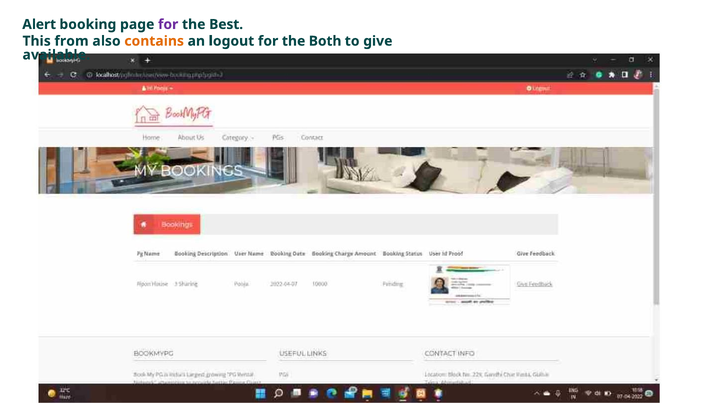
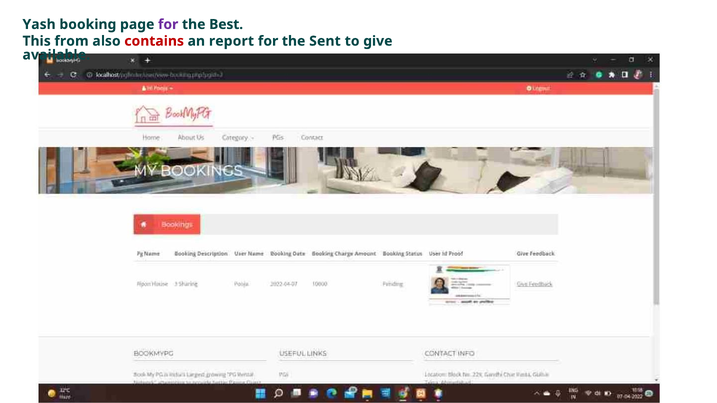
Alert: Alert -> Yash (39, 24)
contains colour: orange -> red (154, 41)
logout: logout -> report (231, 41)
Both: Both -> Sent (325, 41)
